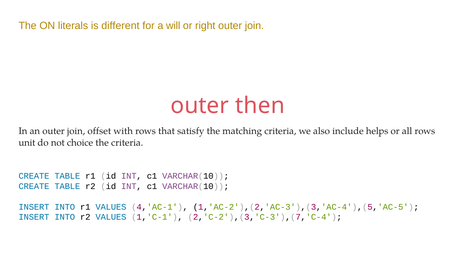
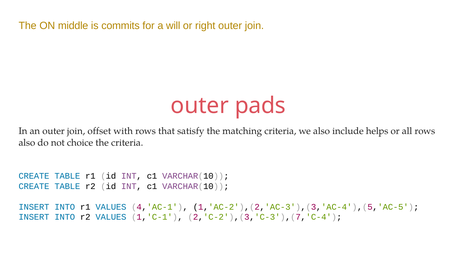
literals: literals -> middle (73, 26)
different: different -> commits (121, 26)
then: then -> pads (260, 105)
unit: unit -> also (27, 142)
